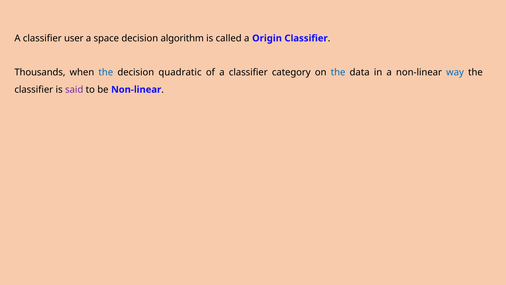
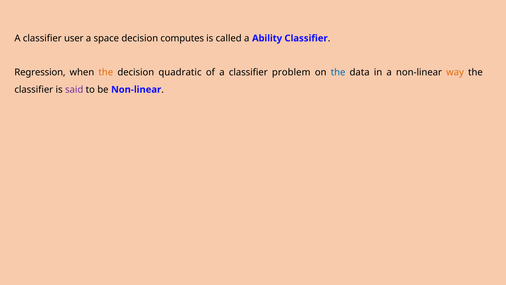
algorithm: algorithm -> computes (182, 38)
Origin: Origin -> Ability (267, 38)
Thousands: Thousands -> Regression (40, 72)
the colour: blue -> orange (106, 72)
category: category -> problem (291, 72)
way colour: blue -> orange (455, 72)
